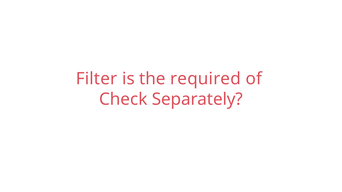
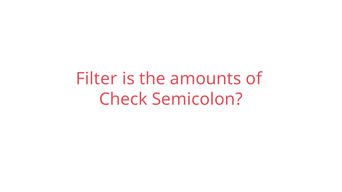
required: required -> amounts (206, 79)
Separately: Separately -> Semicolon (197, 100)
